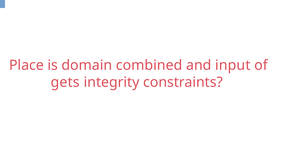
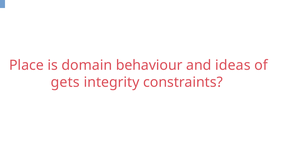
combined: combined -> behaviour (149, 65)
input: input -> ideas (233, 65)
